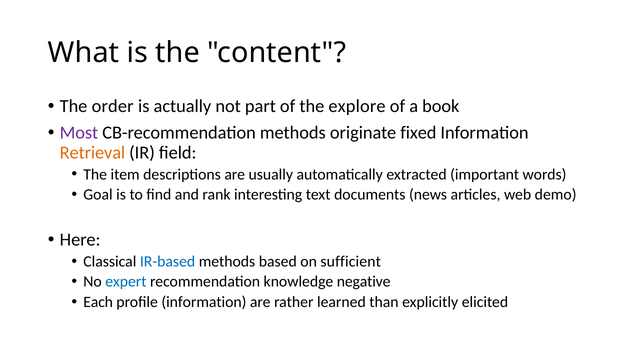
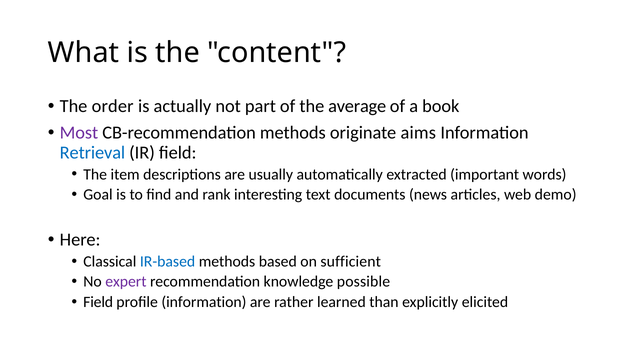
explore: explore -> average (357, 106)
fixed: fixed -> aims (418, 133)
Retrieval colour: orange -> blue (92, 153)
expert colour: blue -> purple (126, 282)
negative: negative -> possible (363, 282)
Each: Each -> Field (98, 302)
